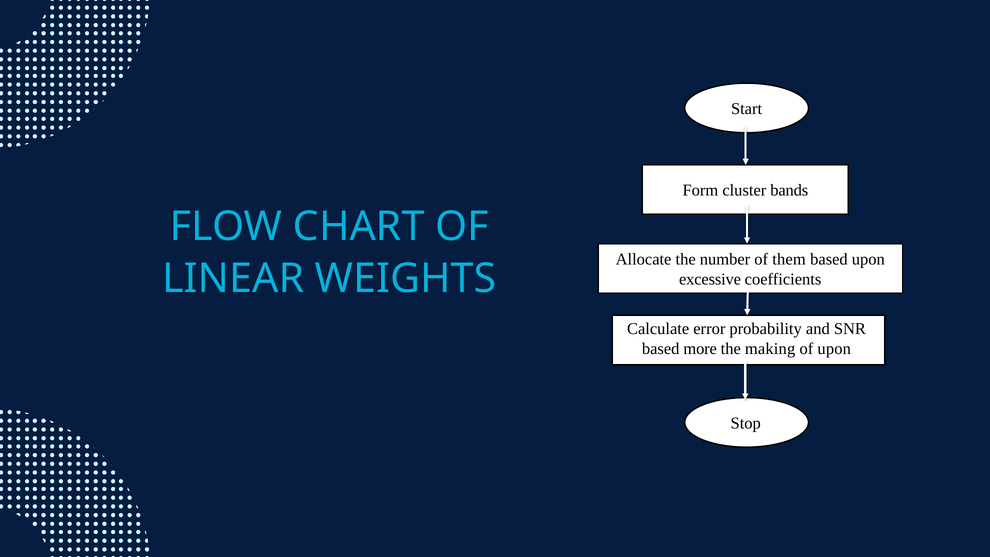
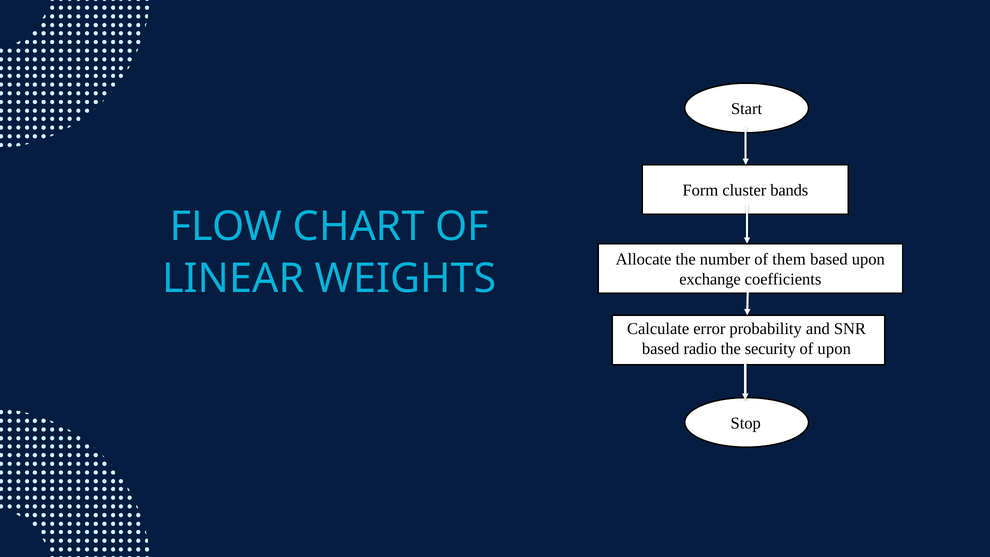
excessive: excessive -> exchange (710, 279)
more: more -> radio (700, 348)
making: making -> security (770, 348)
